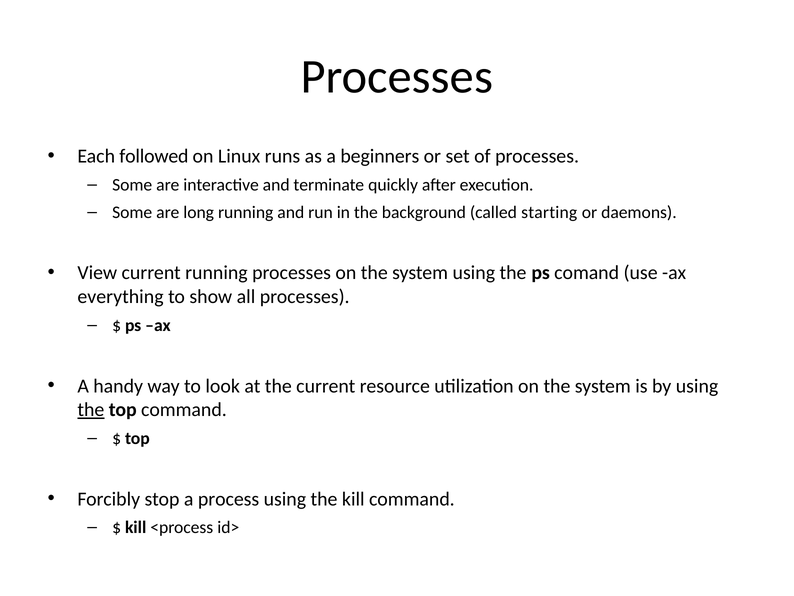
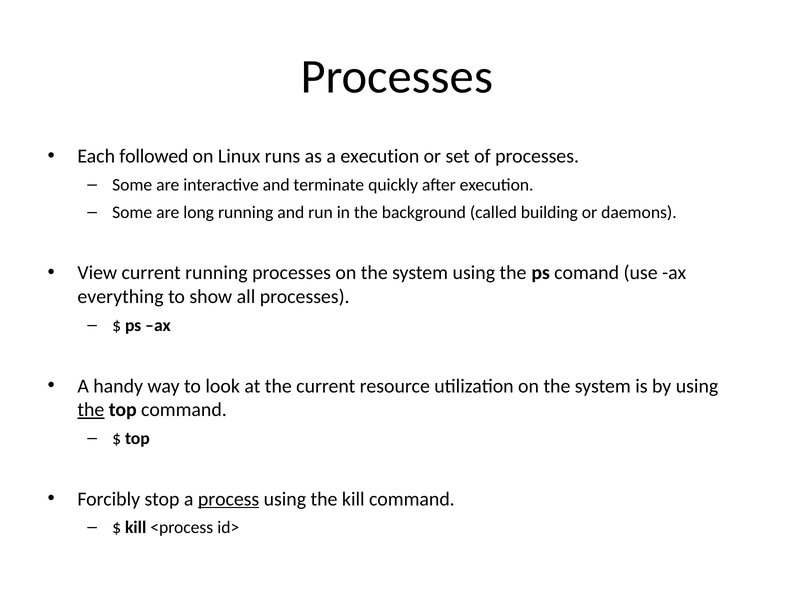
a beginners: beginners -> execution (380, 156)
starting: starting -> building (549, 212)
process underline: none -> present (229, 499)
